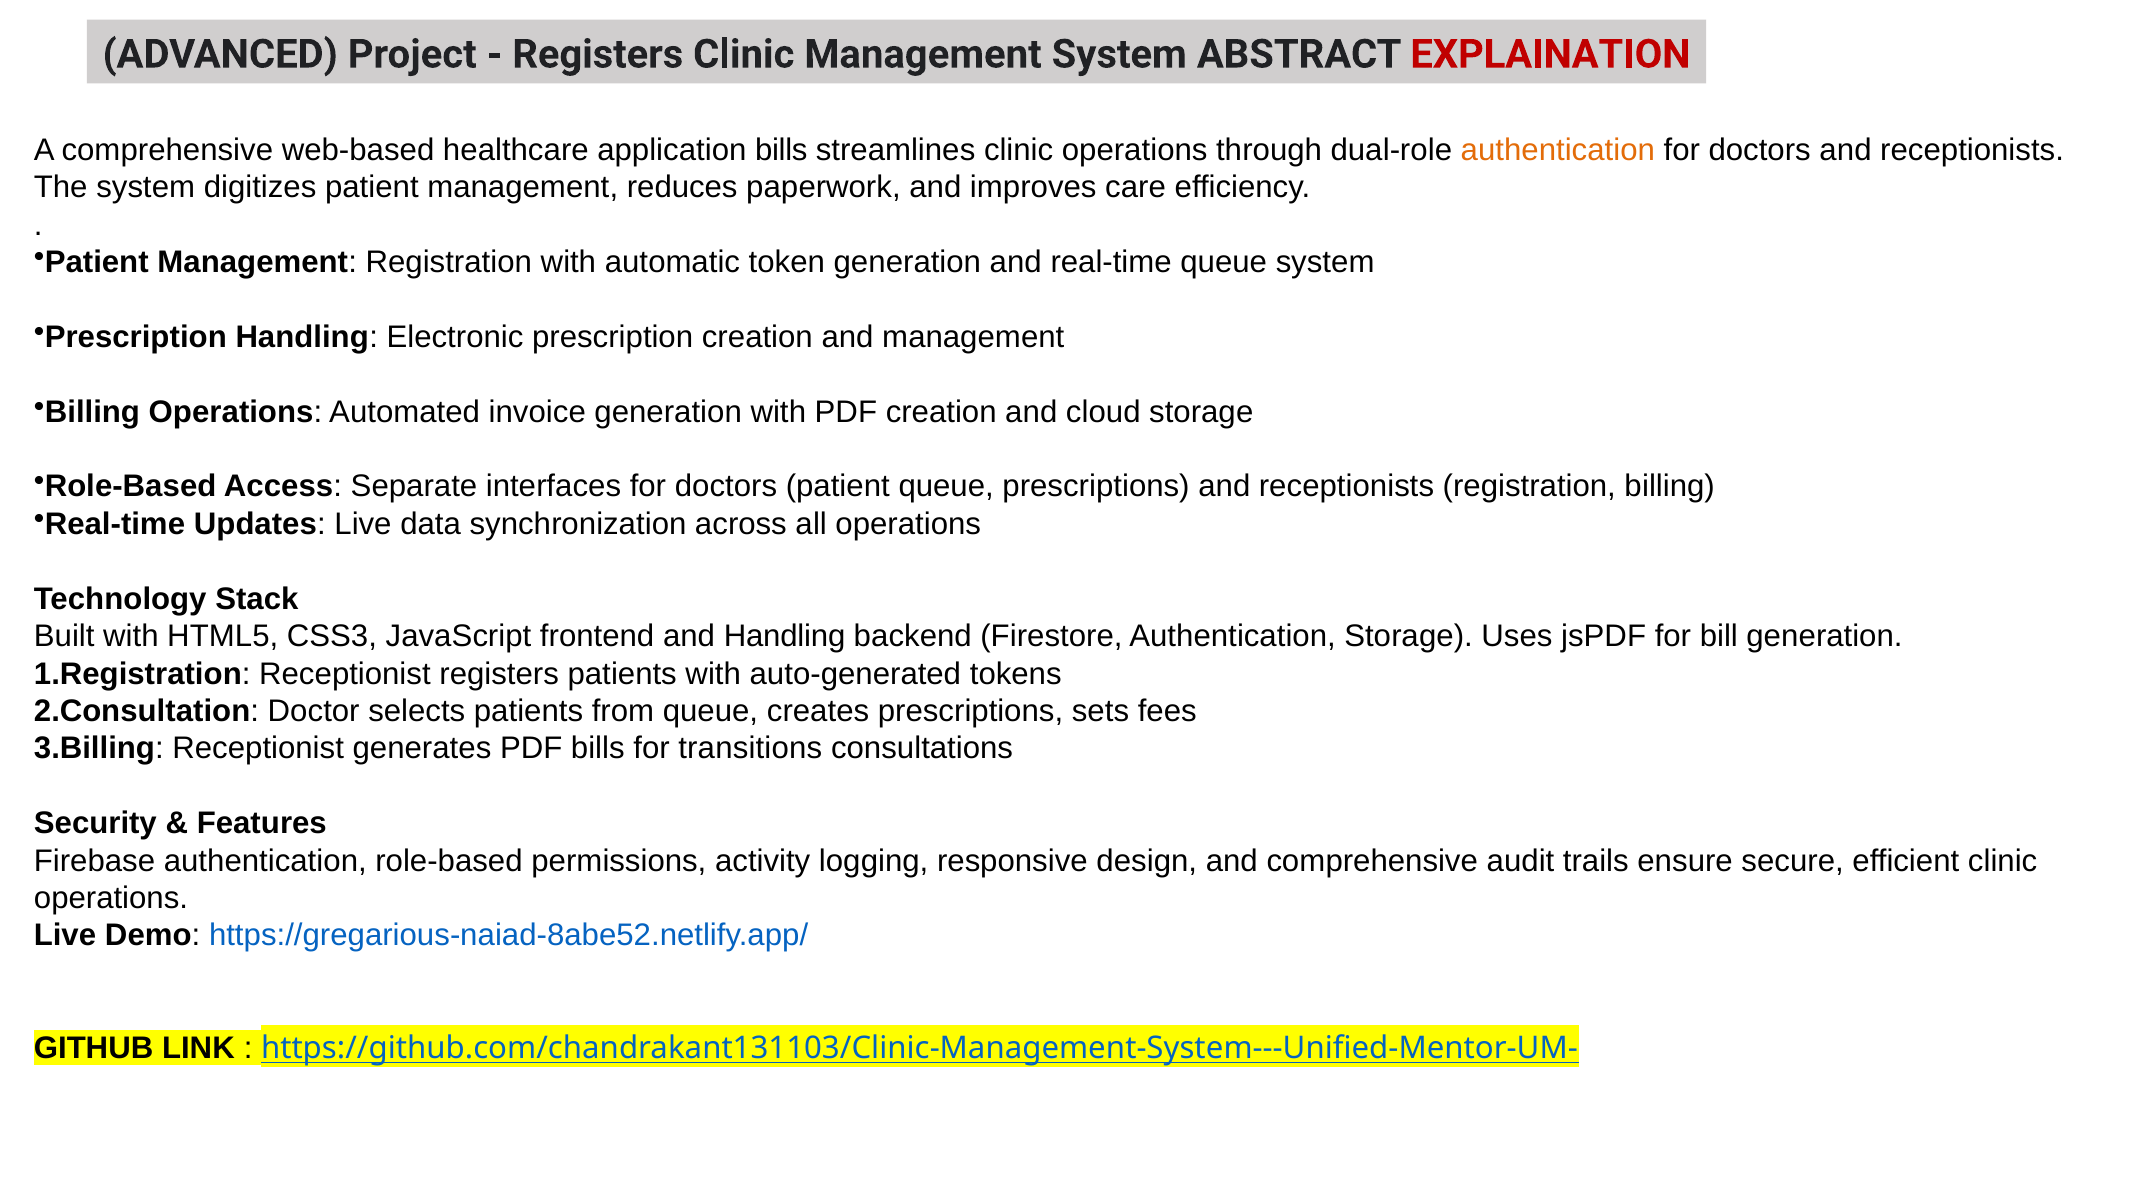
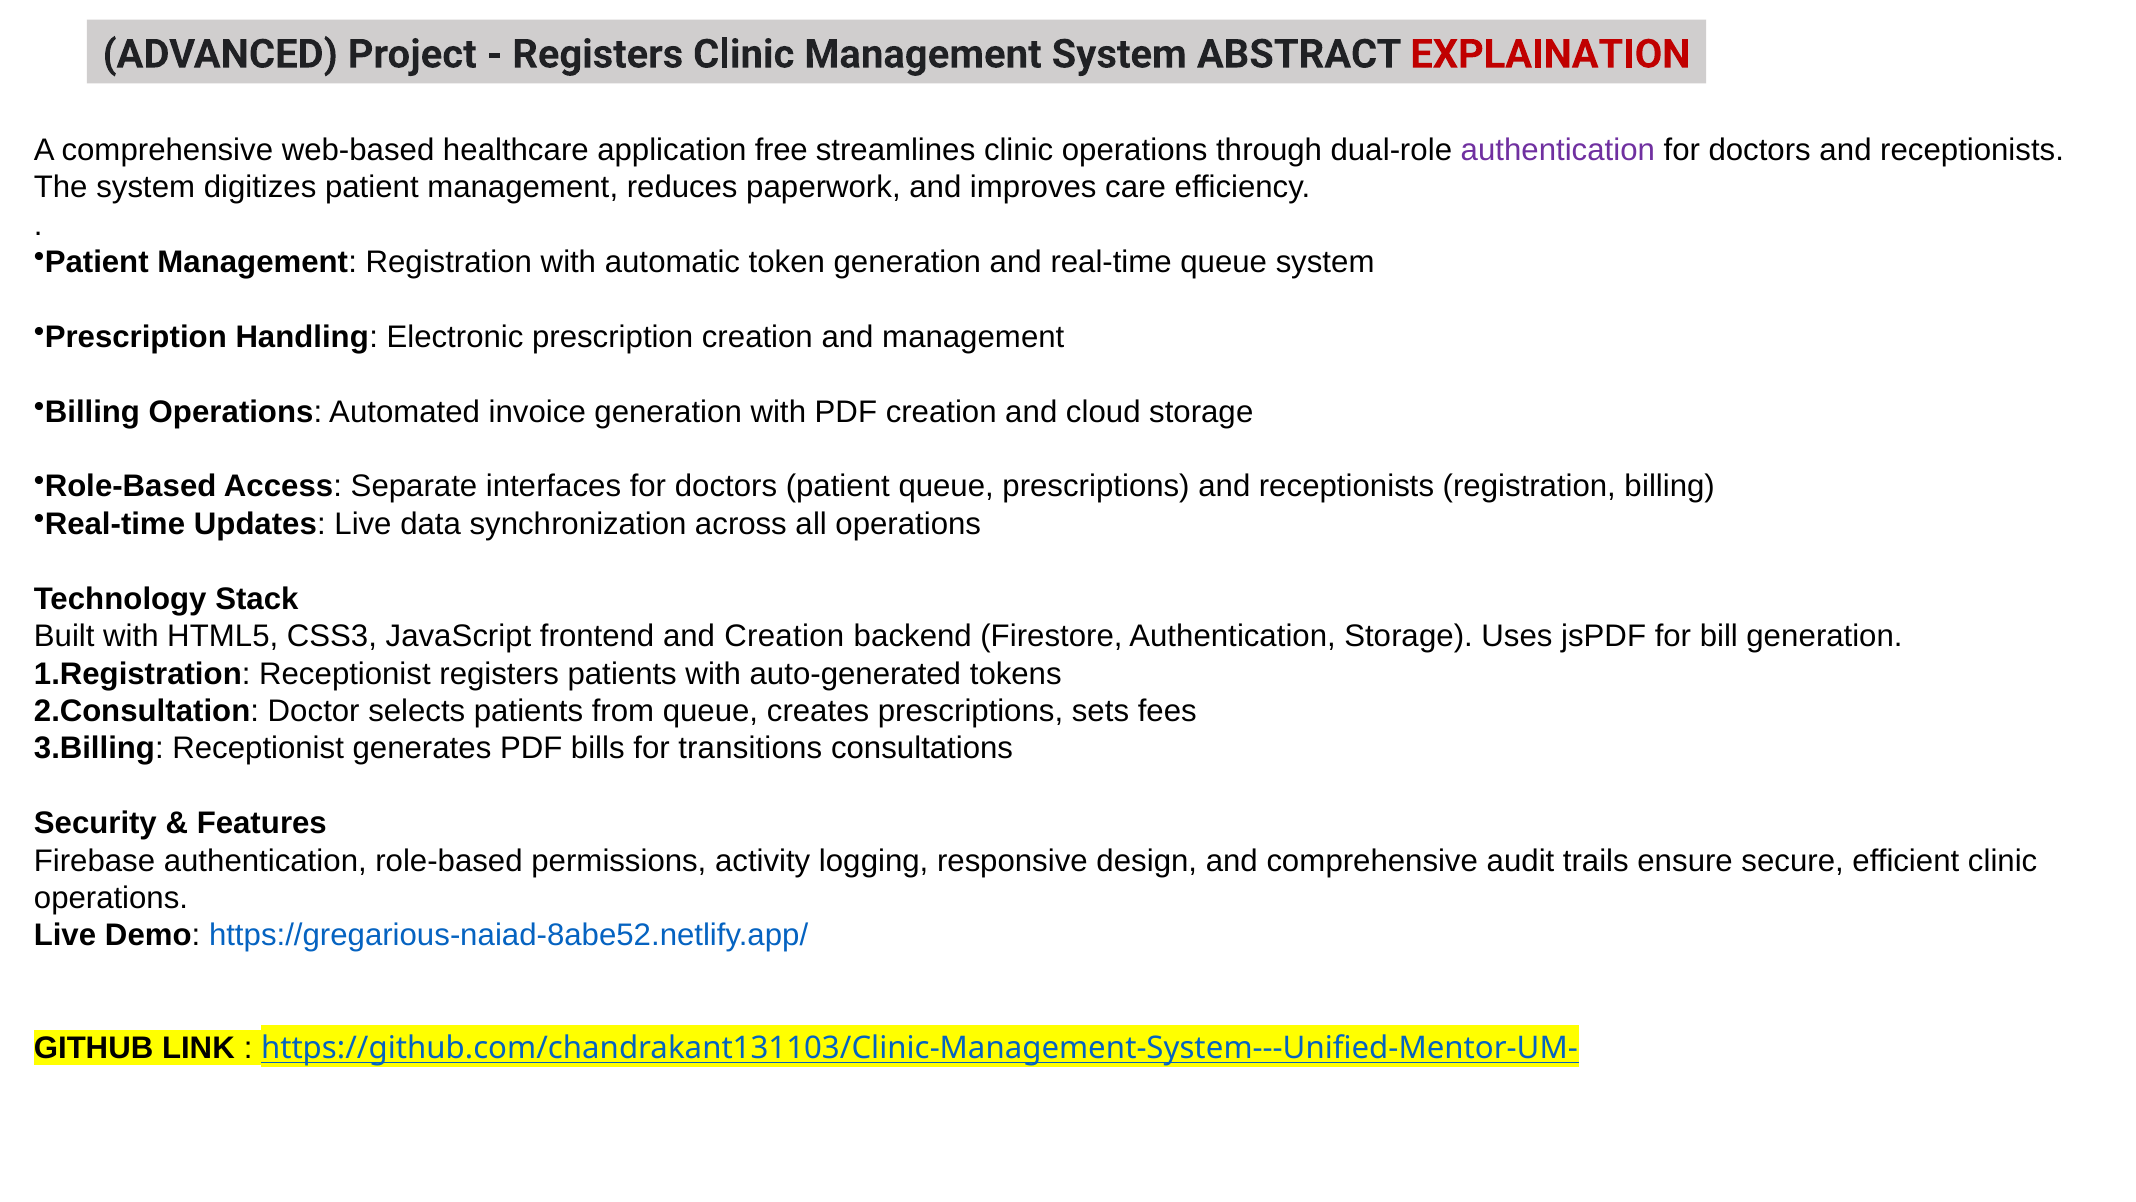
application bills: bills -> free (781, 150)
authentication colour: orange -> purple (1558, 150)
and Handling: Handling -> Creation (784, 636)
